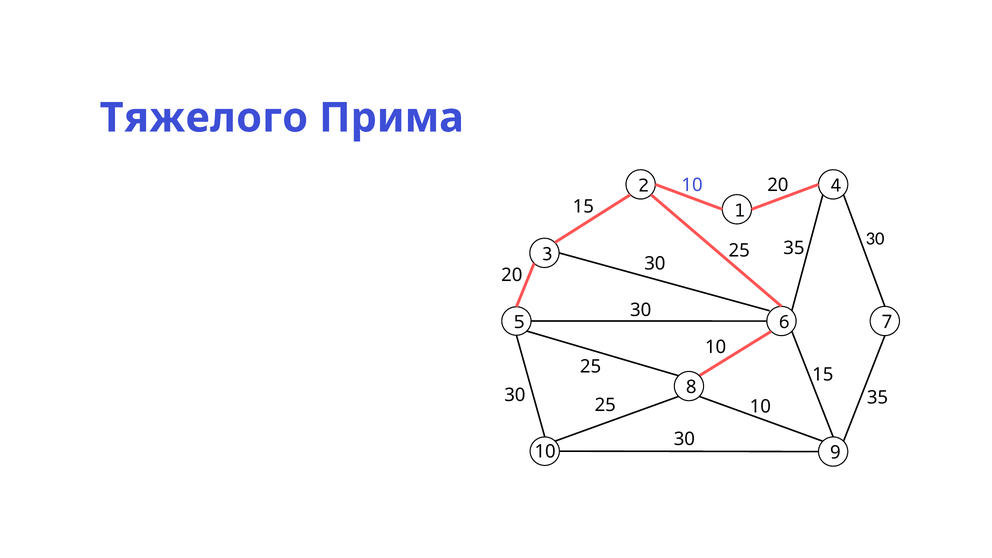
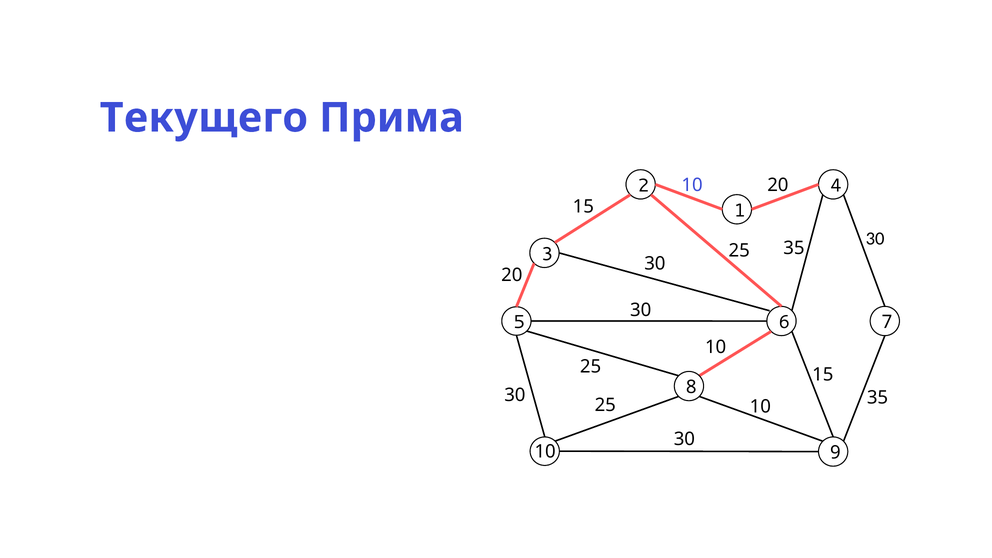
Тяжелого: Тяжелого -> Текущего (204, 118)
